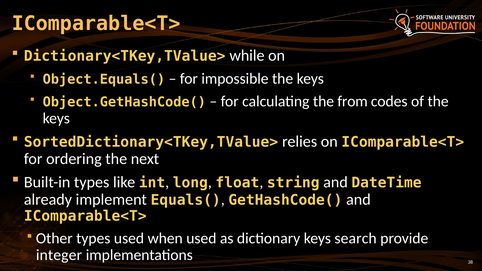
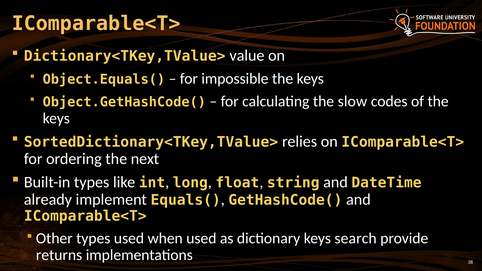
while: while -> value (247, 56)
from: from -> slow (352, 102)
integer: integer -> returns (59, 255)
